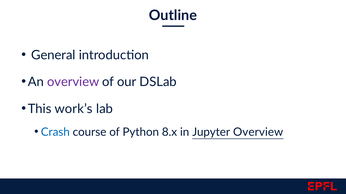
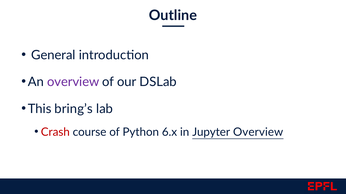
work’s: work’s -> bring’s (74, 109)
Crash colour: blue -> red (55, 132)
8.x: 8.x -> 6.x (169, 132)
